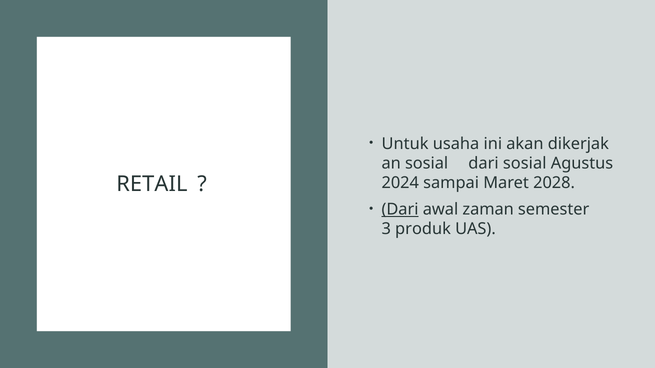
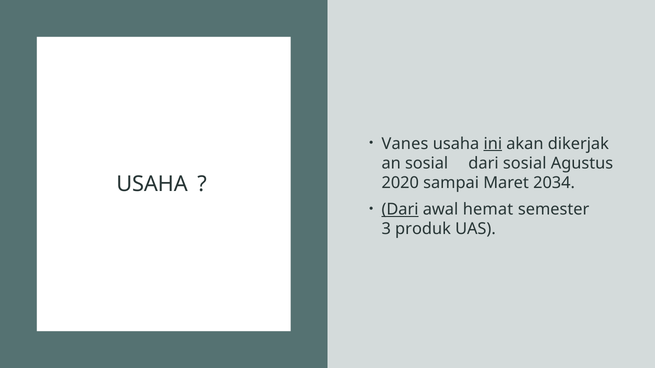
Untuk: Untuk -> Vanes (405, 144)
ini underline: none -> present (493, 144)
RETAIL: RETAIL -> USAHA (152, 184)
2024: 2024 -> 2020 (400, 183)
2028: 2028 -> 2034 (554, 183)
zaman: zaman -> hemat (488, 210)
